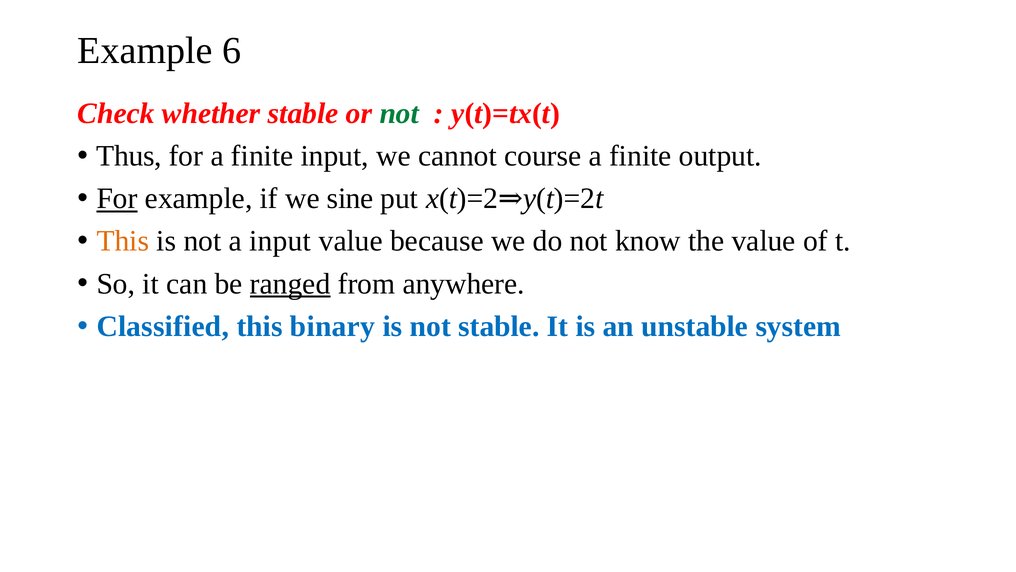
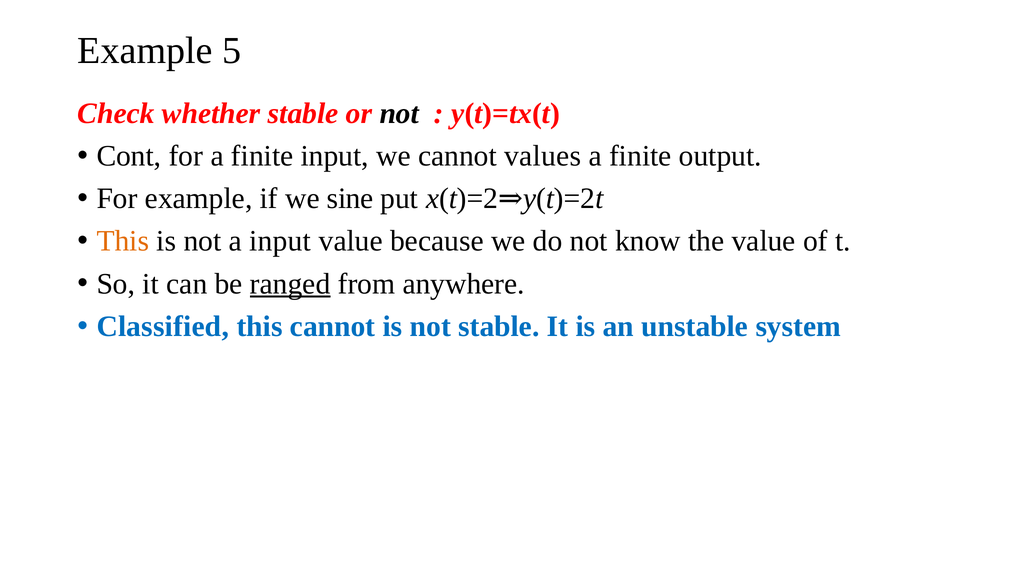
6: 6 -> 5 (232, 51)
not colour: green -> black (399, 113)
Thus: Thus -> Cont (129, 156)
course: course -> values (543, 156)
For underline: present -> none (117, 198)
this binary: binary -> cannot (333, 326)
